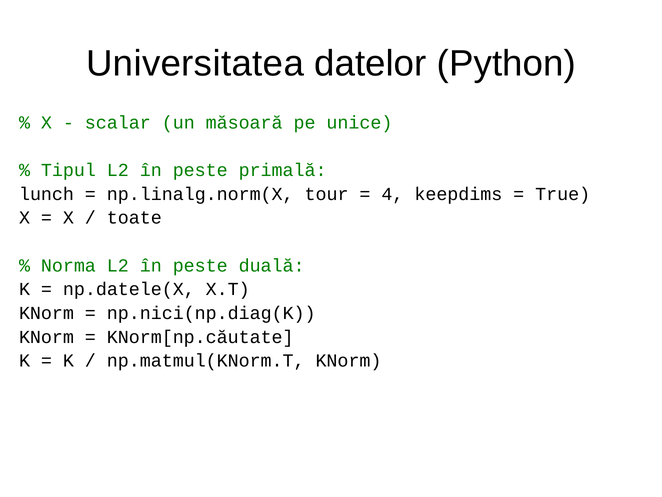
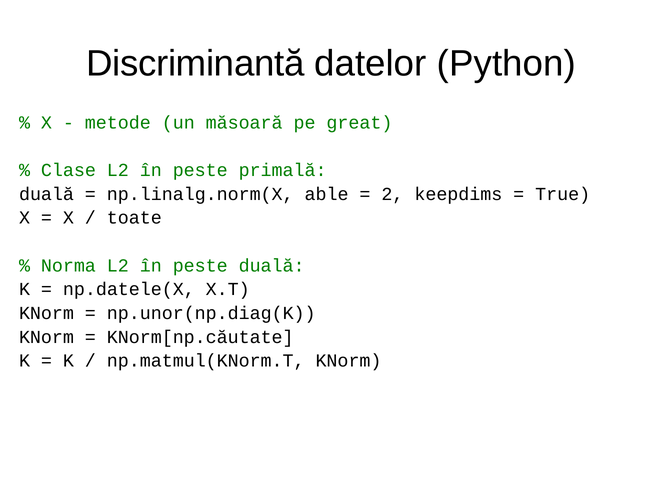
Universitatea: Universitatea -> Discriminantă (195, 64)
scalar: scalar -> metode (118, 123)
unice: unice -> great (359, 123)
Tipul: Tipul -> Clase (68, 170)
lunch: lunch -> duală (46, 194)
tour: tour -> able (327, 194)
4: 4 -> 2 (392, 194)
np.nici(np.diag(K: np.nici(np.diag(K -> np.unor(np.diag(K (211, 313)
